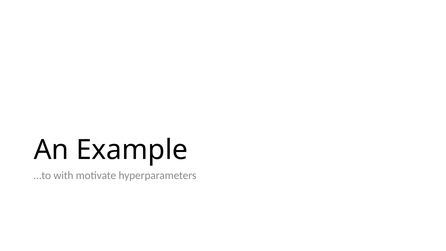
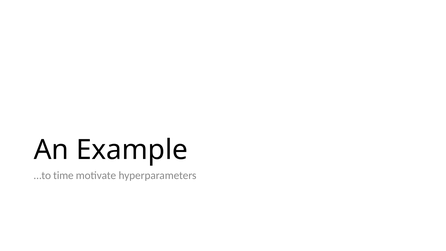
with: with -> time (63, 176)
